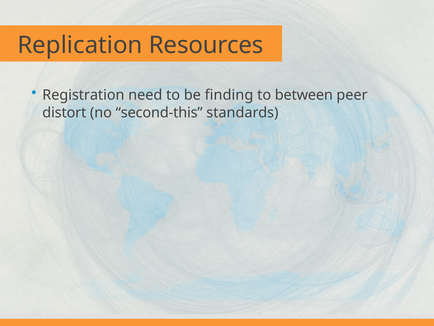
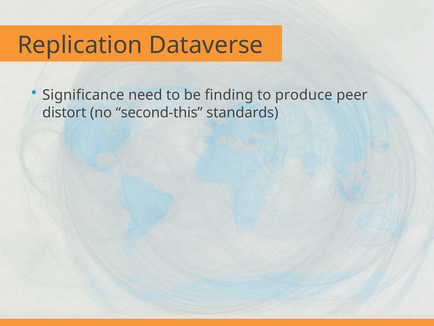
Resources: Resources -> Dataverse (206, 45)
Registration: Registration -> Significance (83, 95)
between: between -> produce (304, 95)
